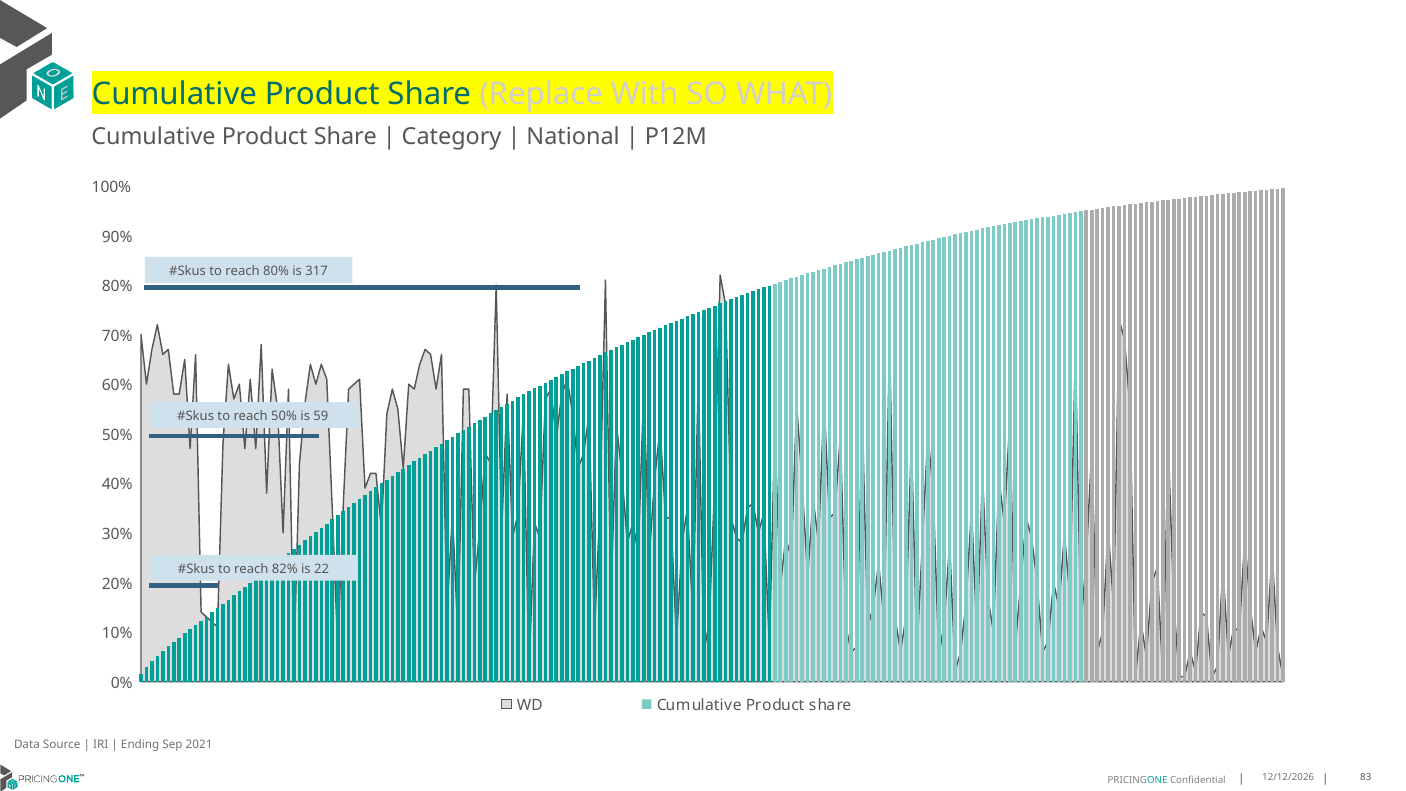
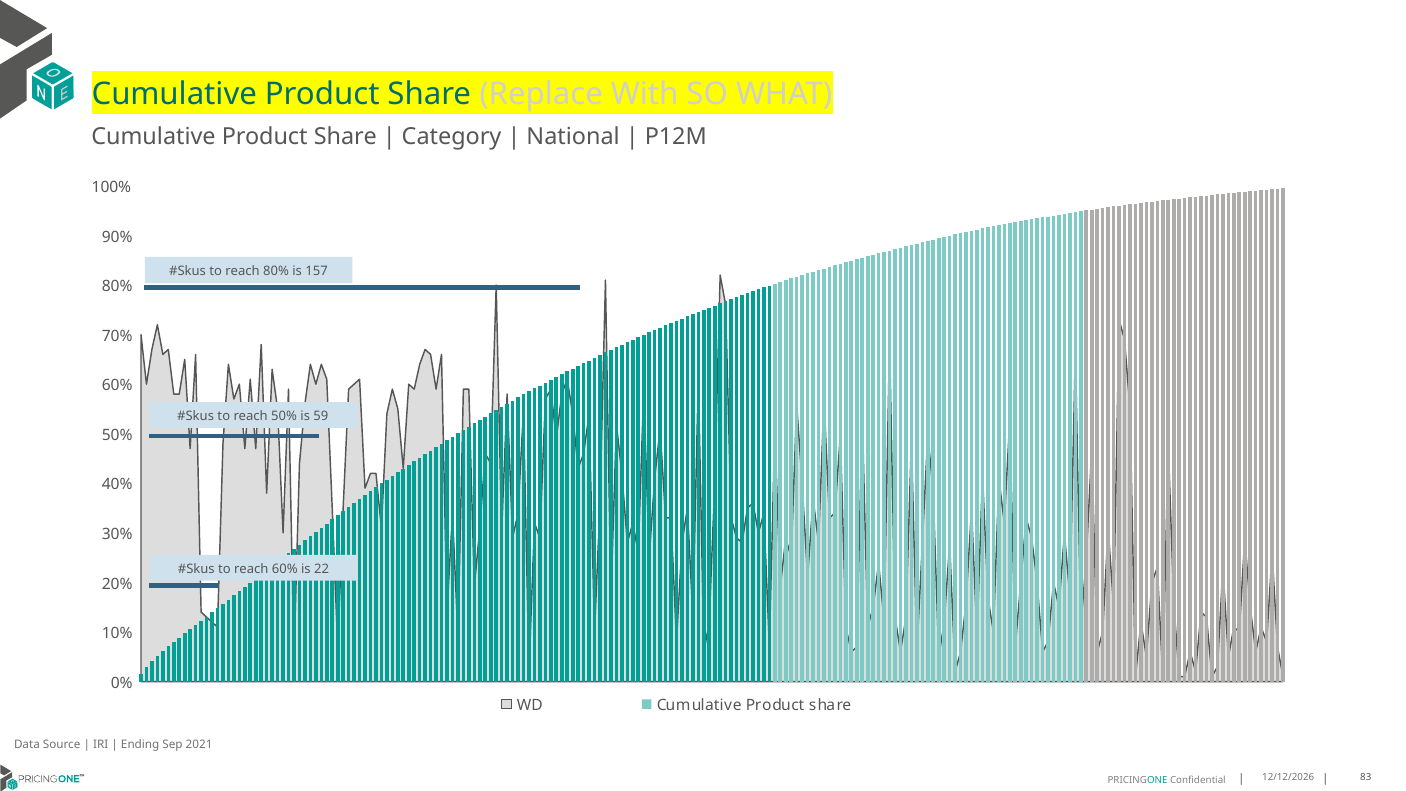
317: 317 -> 157 (317, 271)
reach 82%: 82% -> 60% (285, 569)
